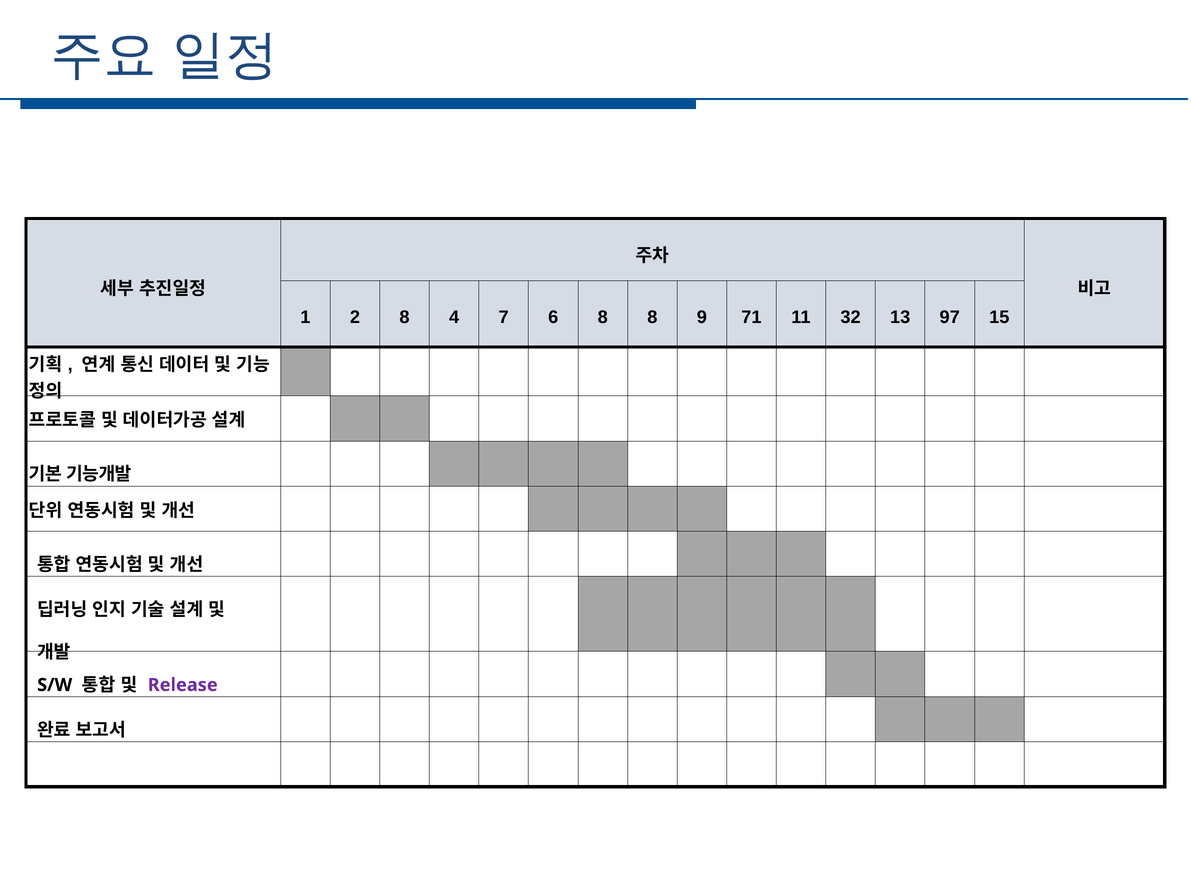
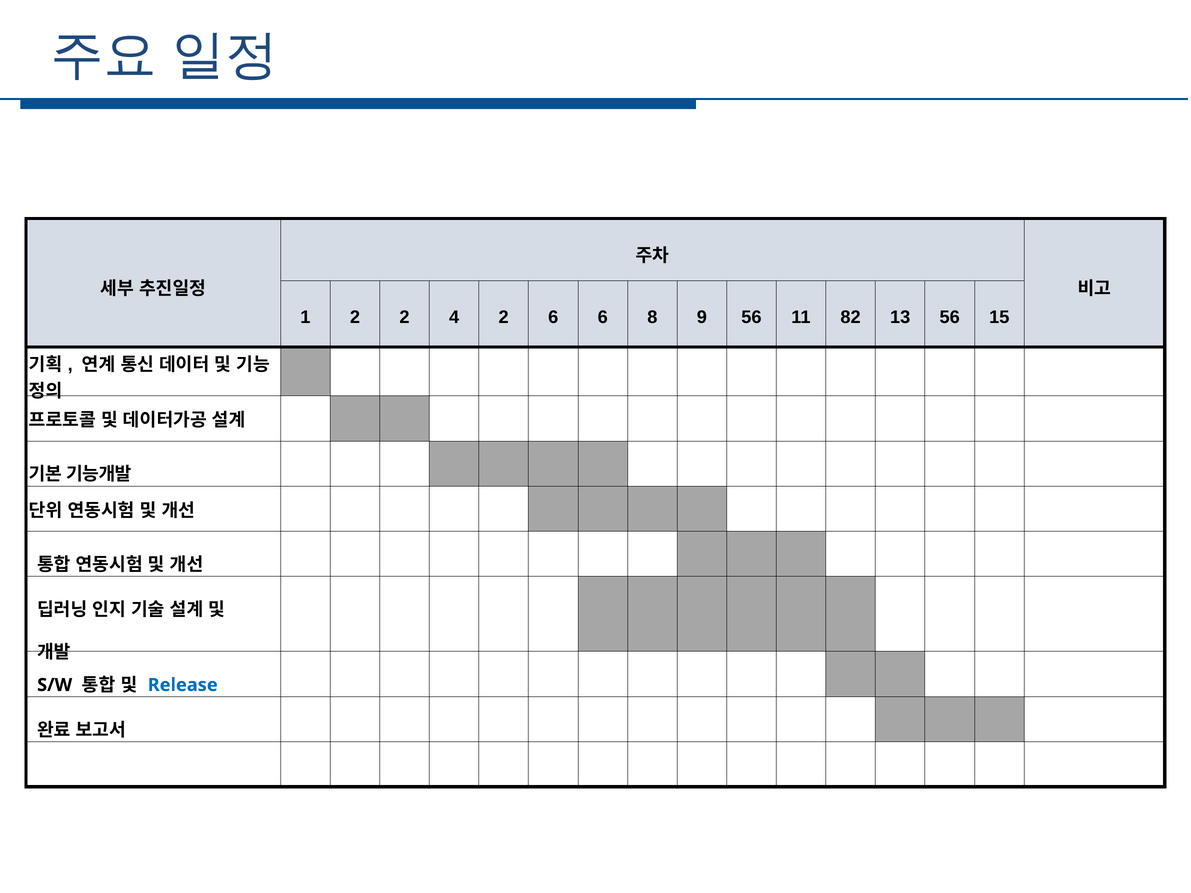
2 8: 8 -> 2 (405, 317)
4 7: 7 -> 2 (504, 317)
6 8: 8 -> 6 (603, 317)
9 71: 71 -> 56 (751, 317)
32: 32 -> 82 (851, 317)
13 97: 97 -> 56 (950, 317)
Release colour: purple -> blue (183, 685)
